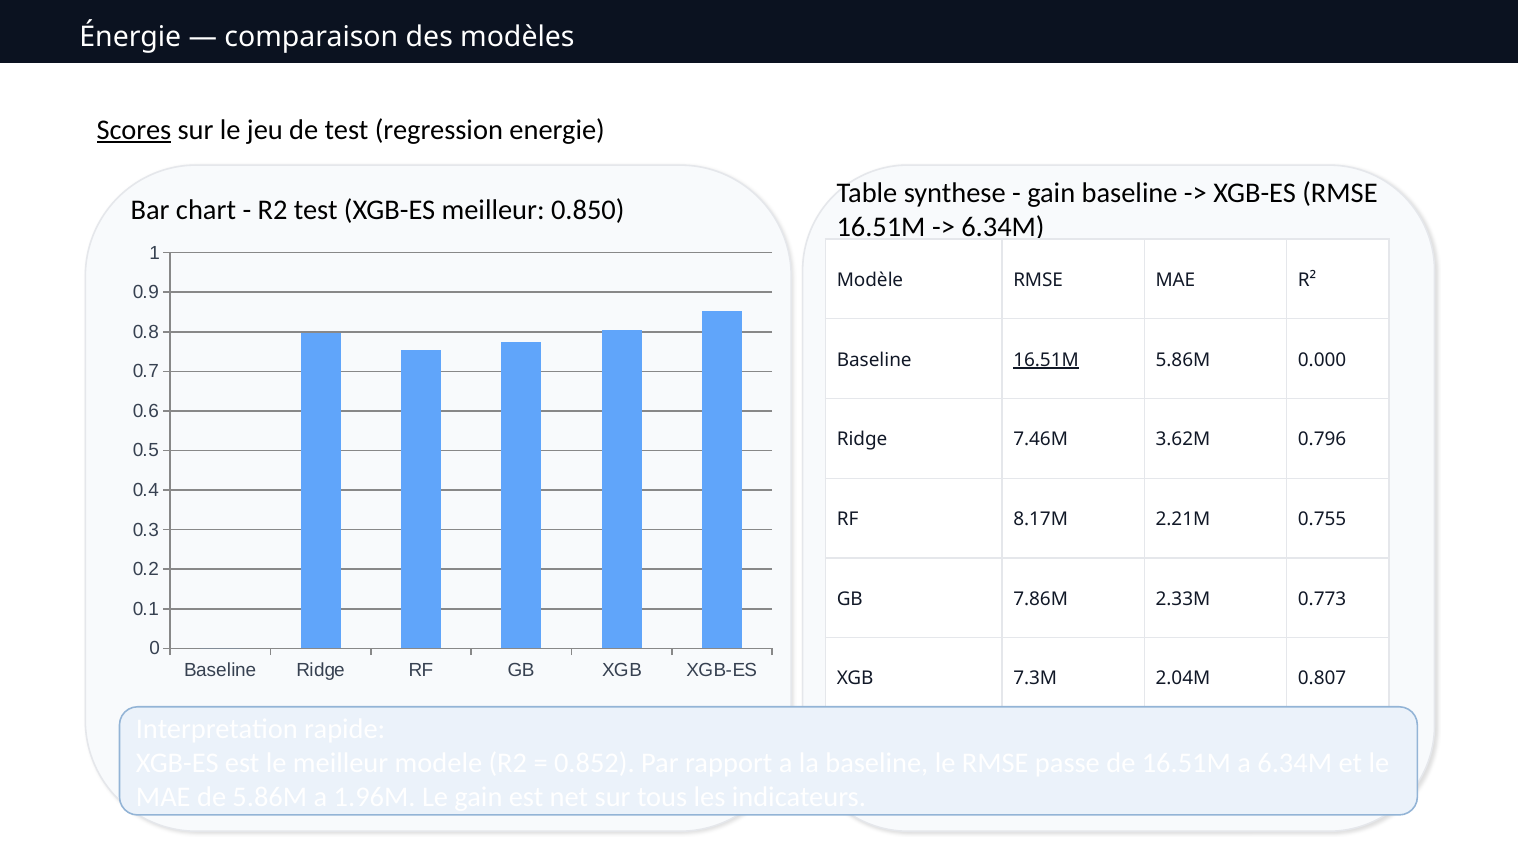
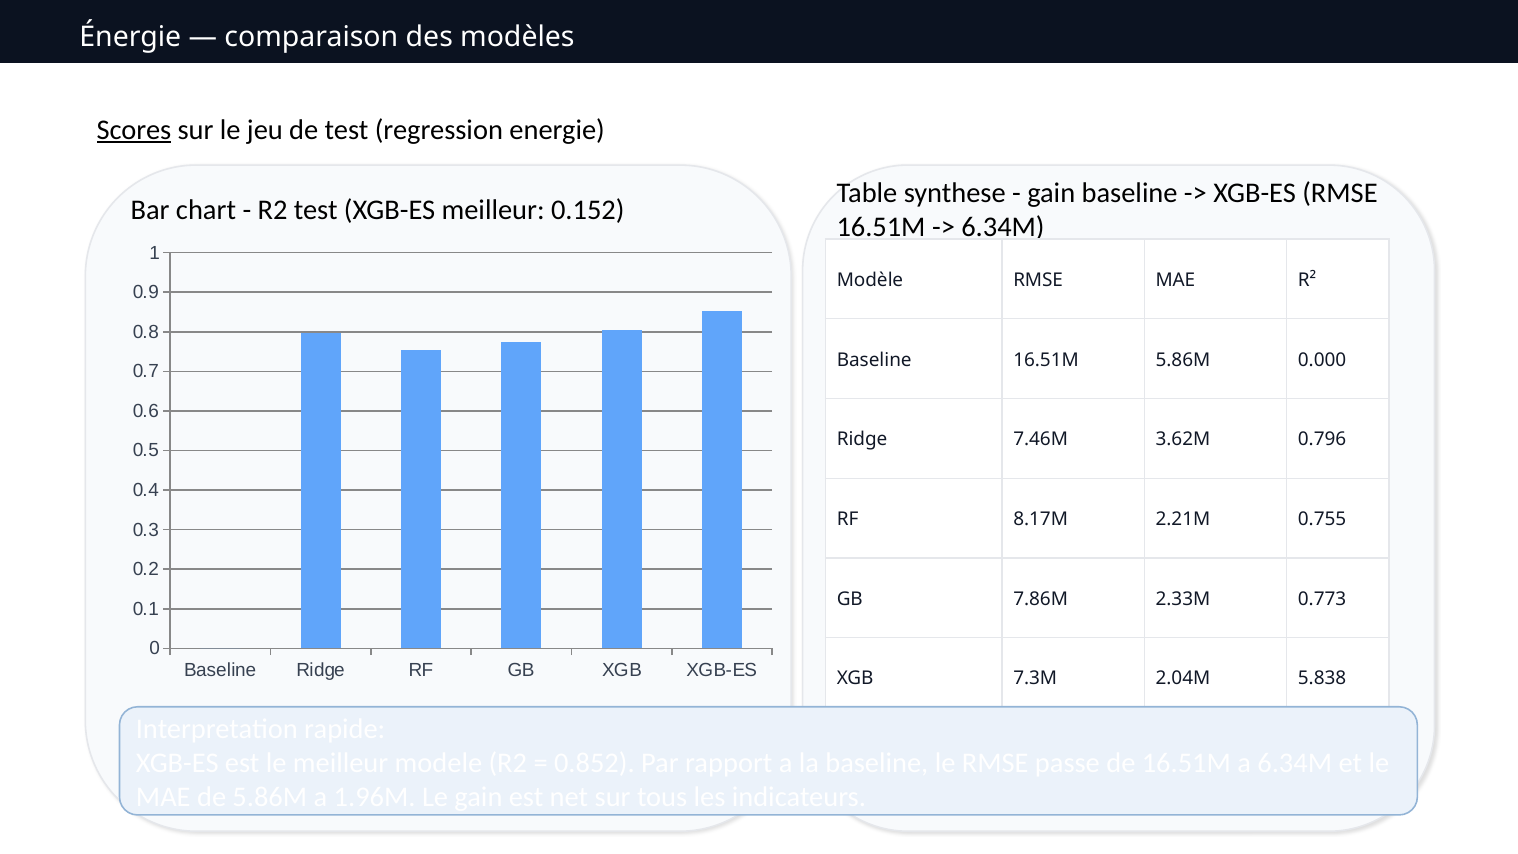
0.850: 0.850 -> 0.152 (588, 210)
16.51M underline: present -> none (1046, 360)
0.807: 0.807 -> 5.838 (1322, 679)
